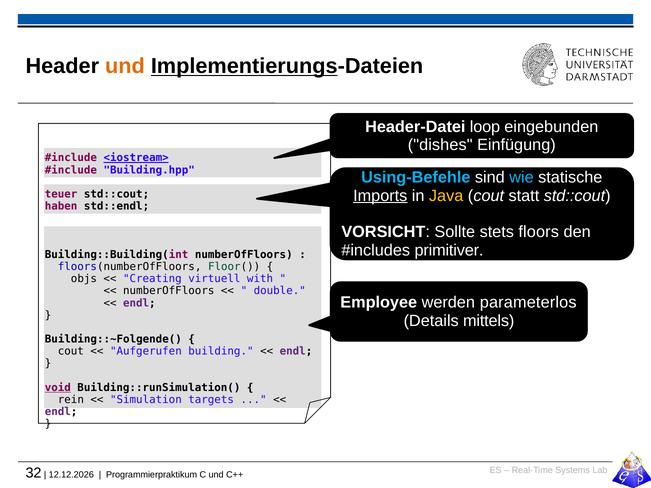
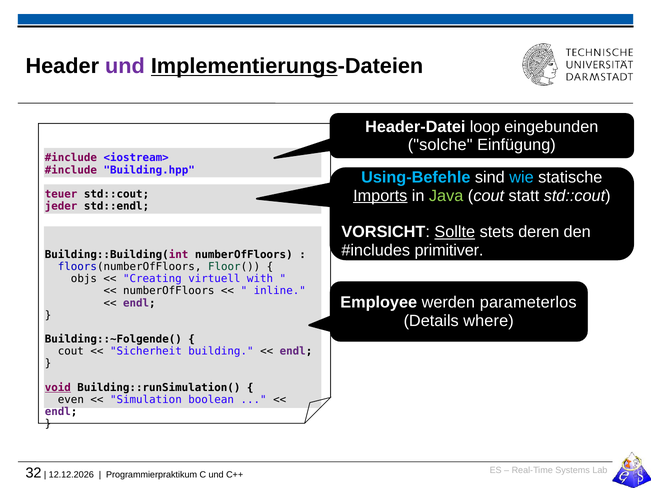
und colour: orange -> purple (125, 66)
dishes: dishes -> solche (440, 145)
<iostream> underline: present -> none (136, 158)
Java colour: yellow -> light green (446, 196)
haben: haben -> jeder (61, 206)
Sollte underline: none -> present (455, 232)
floors: floors -> deren (539, 232)
double: double -> inline (280, 291)
mittels: mittels -> where (489, 321)
Aufgerufen: Aufgerufen -> Sicherheit (146, 351)
rein: rein -> even (71, 400)
targets: targets -> boolean (211, 400)
